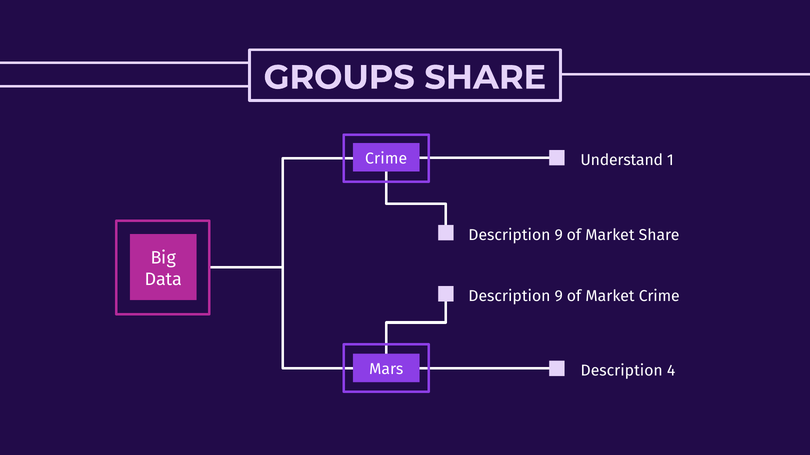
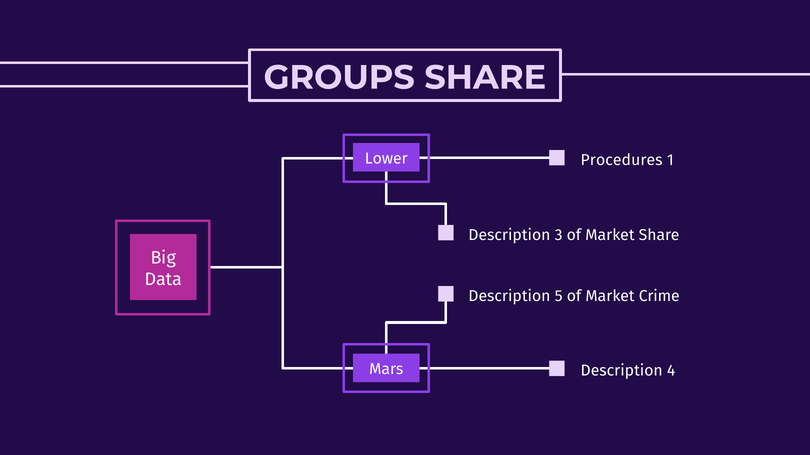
Crime: Crime -> Lower (386, 159)
Understand: Understand -> Procedures (622, 160)
9: 9 -> 3 (559, 235)
9: 9 -> 5 (559, 297)
